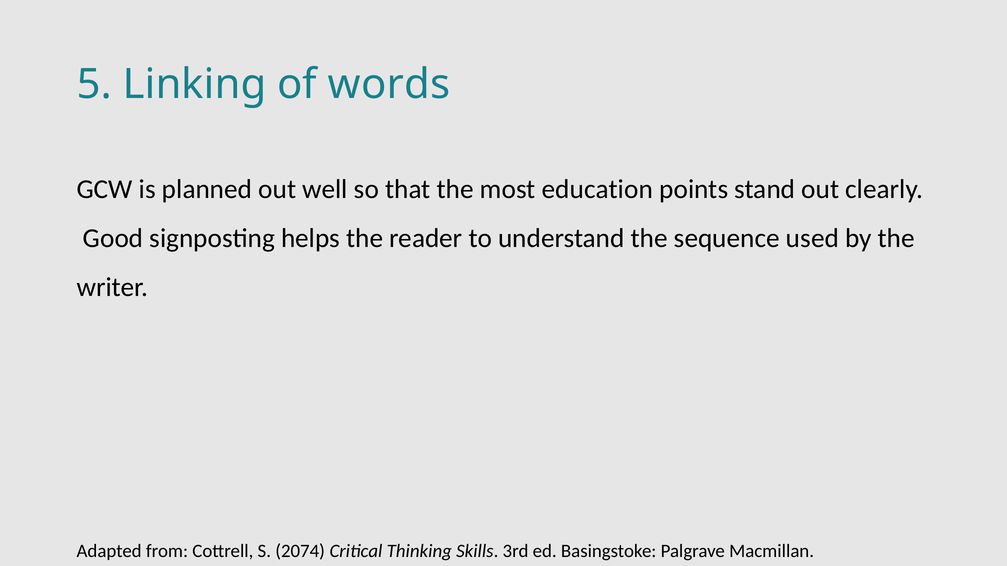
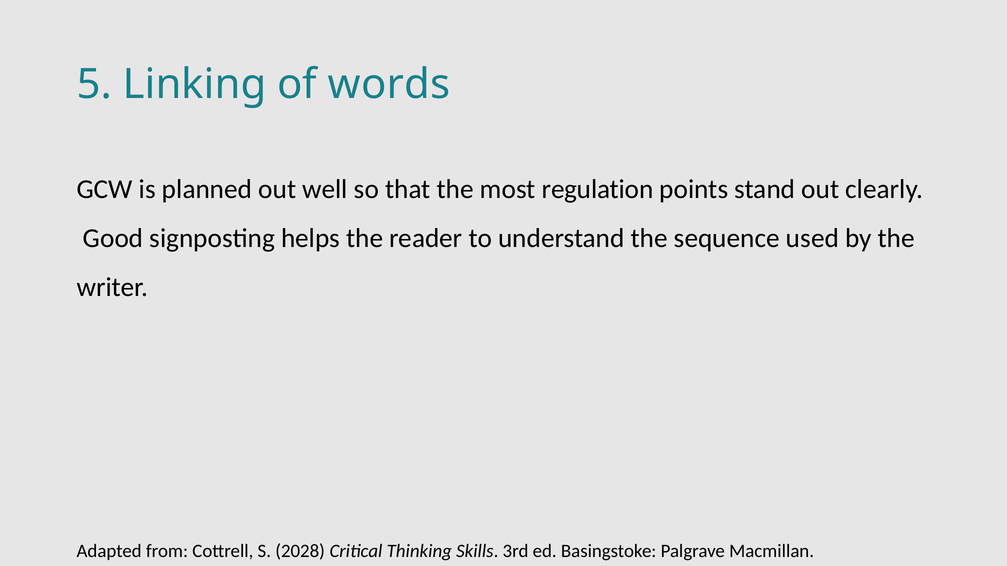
education: education -> regulation (598, 189)
2074: 2074 -> 2028 (300, 551)
